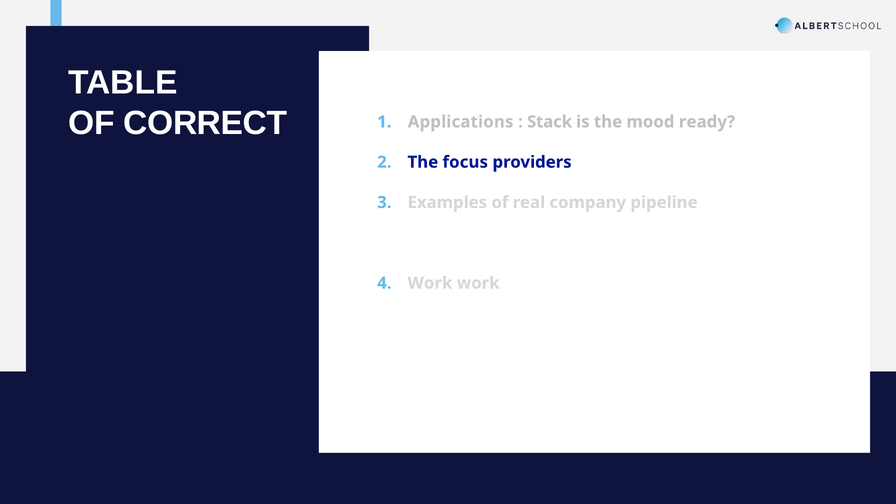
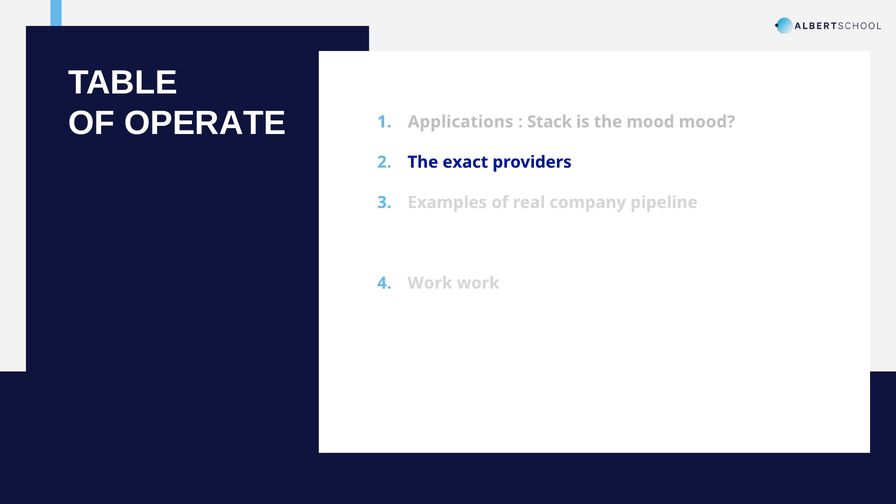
CORRECT: CORRECT -> OPERATE (205, 123)
mood ready: ready -> mood (707, 122)
focus: focus -> exact (465, 162)
